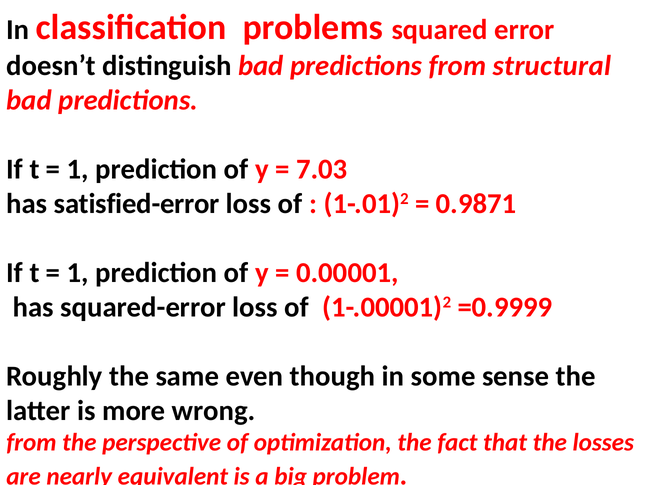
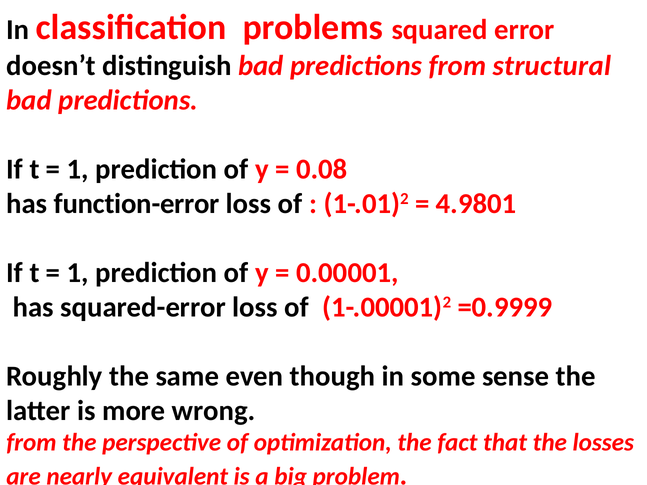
7.03: 7.03 -> 0.08 (322, 169)
satisfied-error: satisfied-error -> function-error (137, 204)
0.9871: 0.9871 -> 4.9801 (476, 204)
